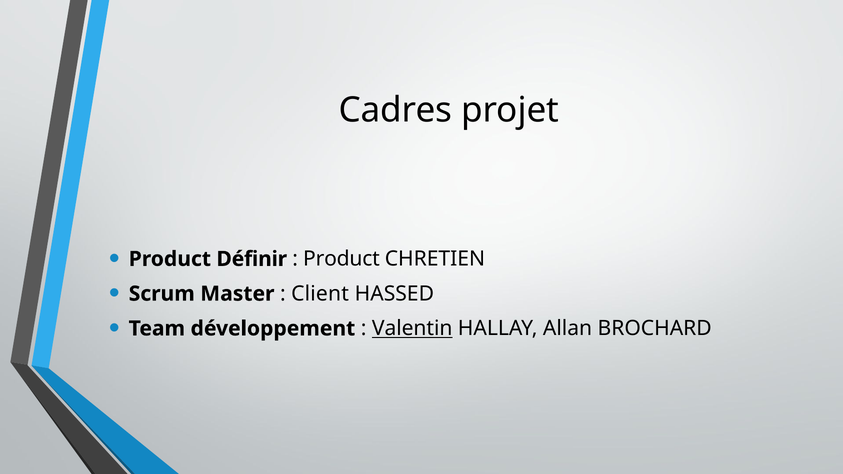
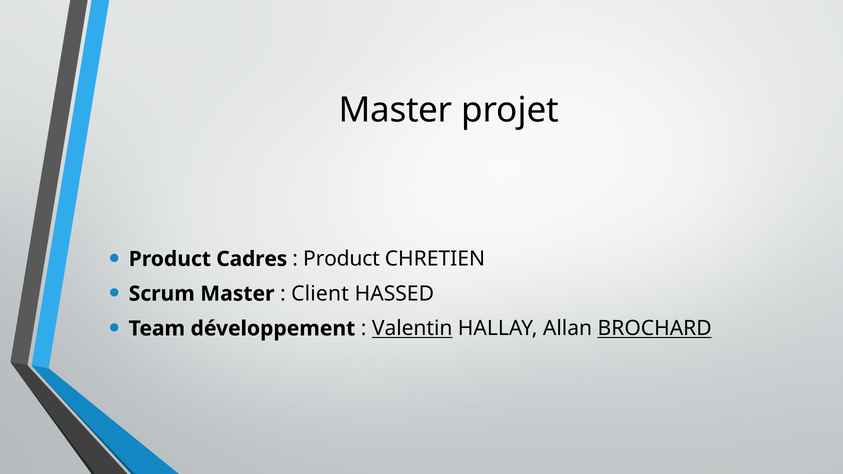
Cadres: Cadres -> Master (396, 110)
Définir: Définir -> Cadres (252, 259)
BROCHARD underline: none -> present (655, 329)
